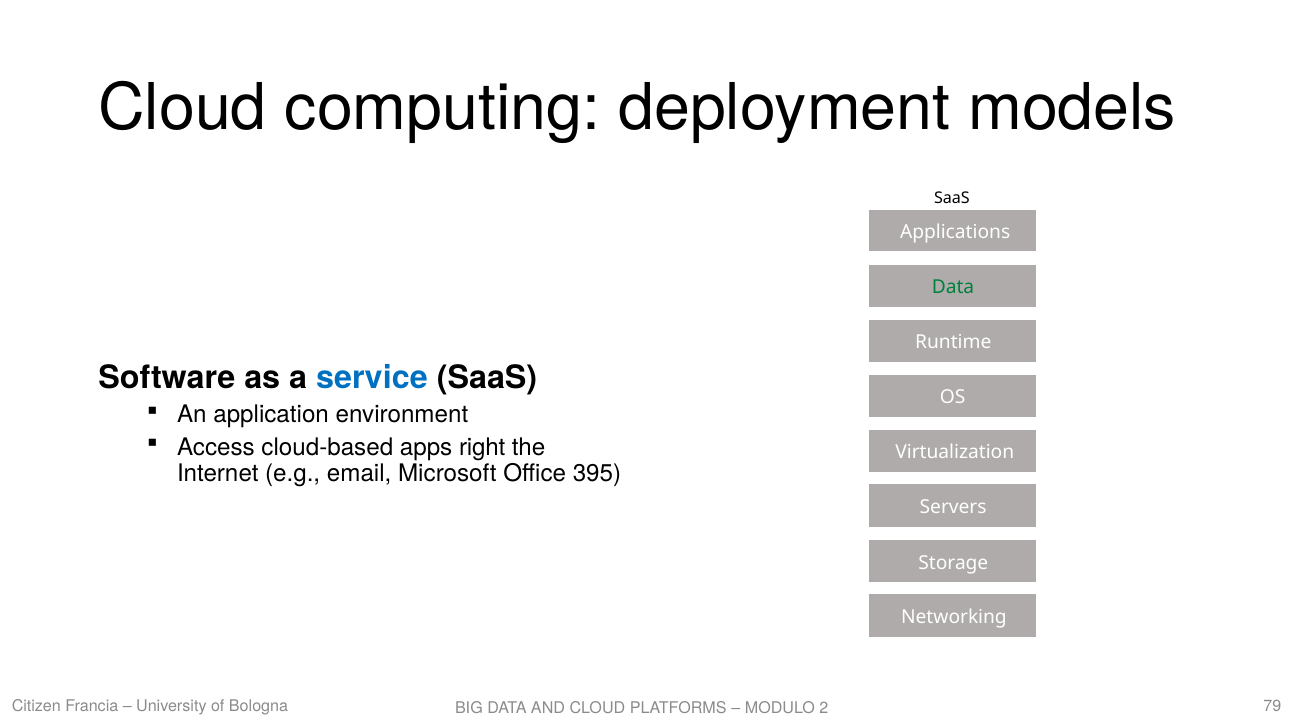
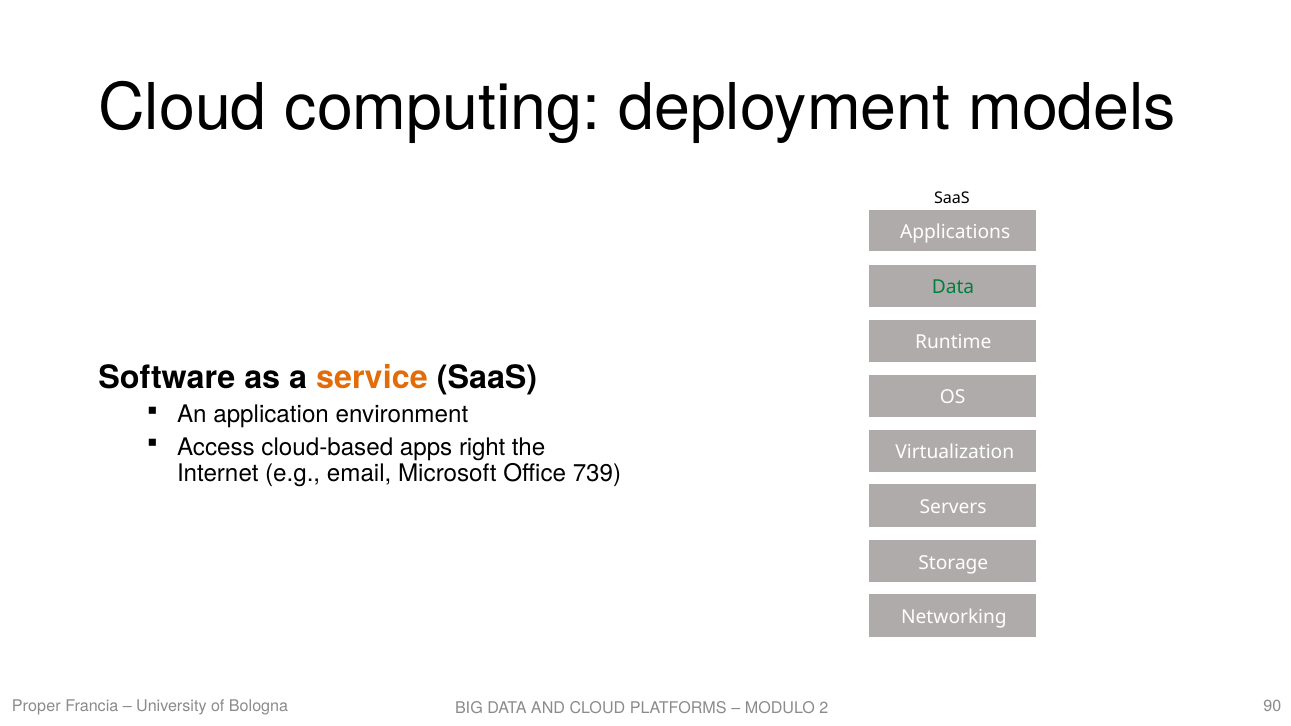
service colour: blue -> orange (372, 378)
395: 395 -> 739 (597, 474)
Citizen: Citizen -> Proper (36, 706)
79: 79 -> 90 (1272, 706)
